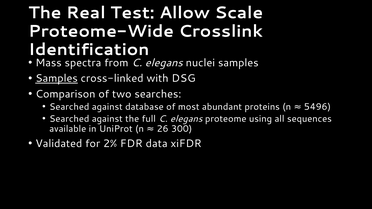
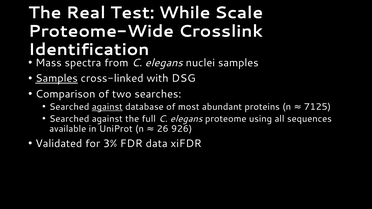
Allow: Allow -> While (185, 13)
against underline: none -> present (107, 107)
5496: 5496 -> 7125 (317, 107)
300: 300 -> 926 (182, 129)
2%: 2% -> 3% (110, 144)
